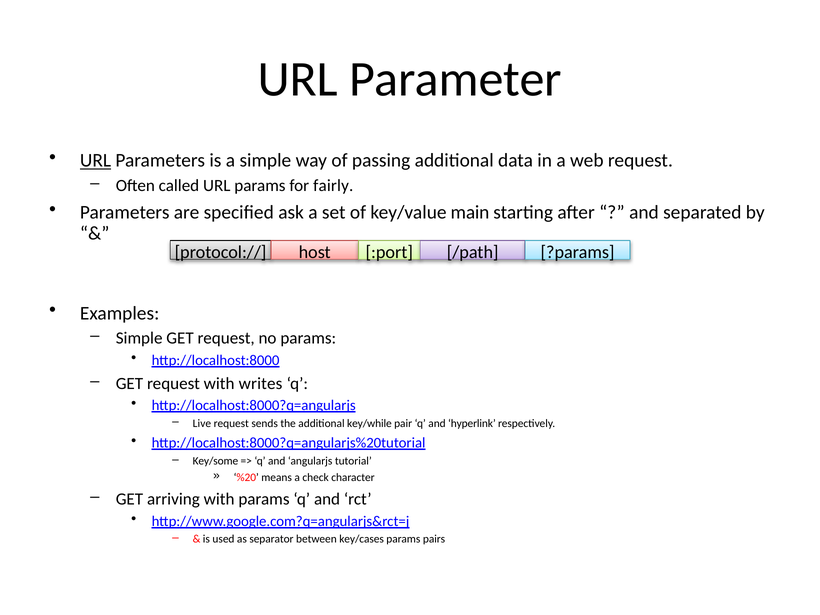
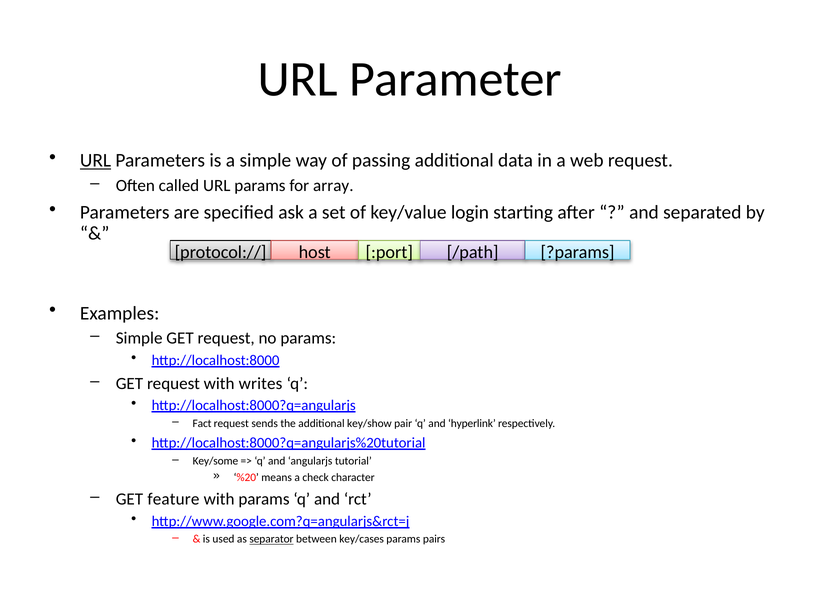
fairly: fairly -> array (333, 186)
main: main -> login (470, 212)
Live: Live -> Fact (202, 424)
key/while: key/while -> key/show (369, 424)
arriving: arriving -> feature (173, 499)
separator underline: none -> present (271, 539)
